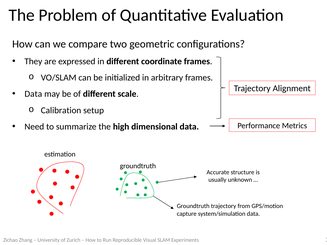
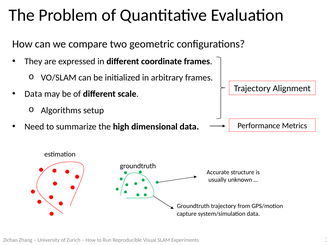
Calibration: Calibration -> Algorithms (61, 110)
